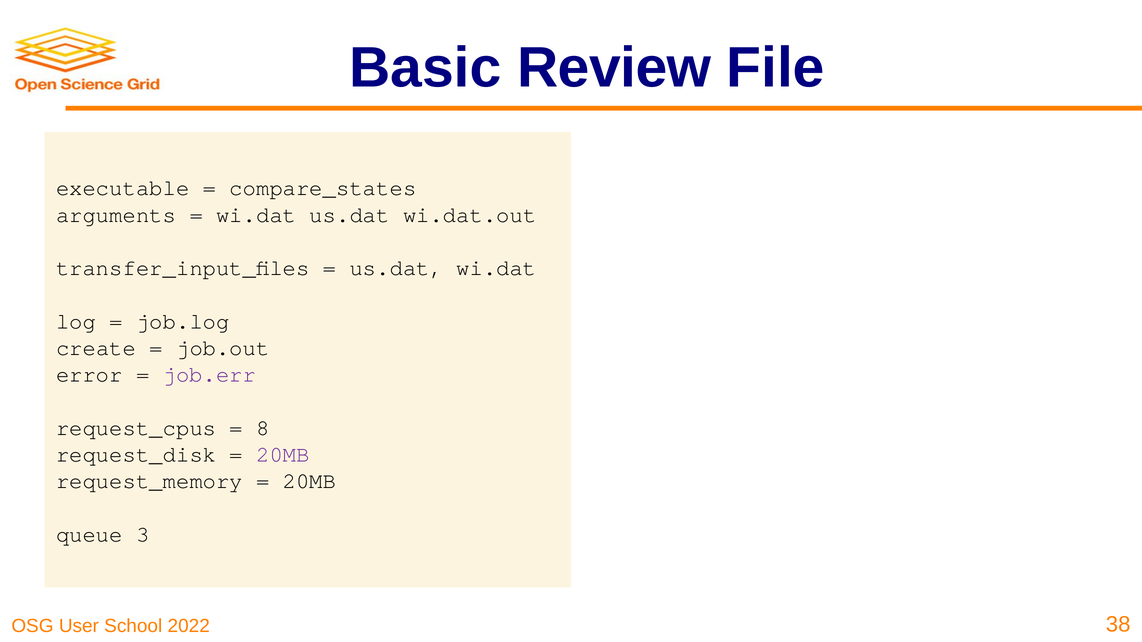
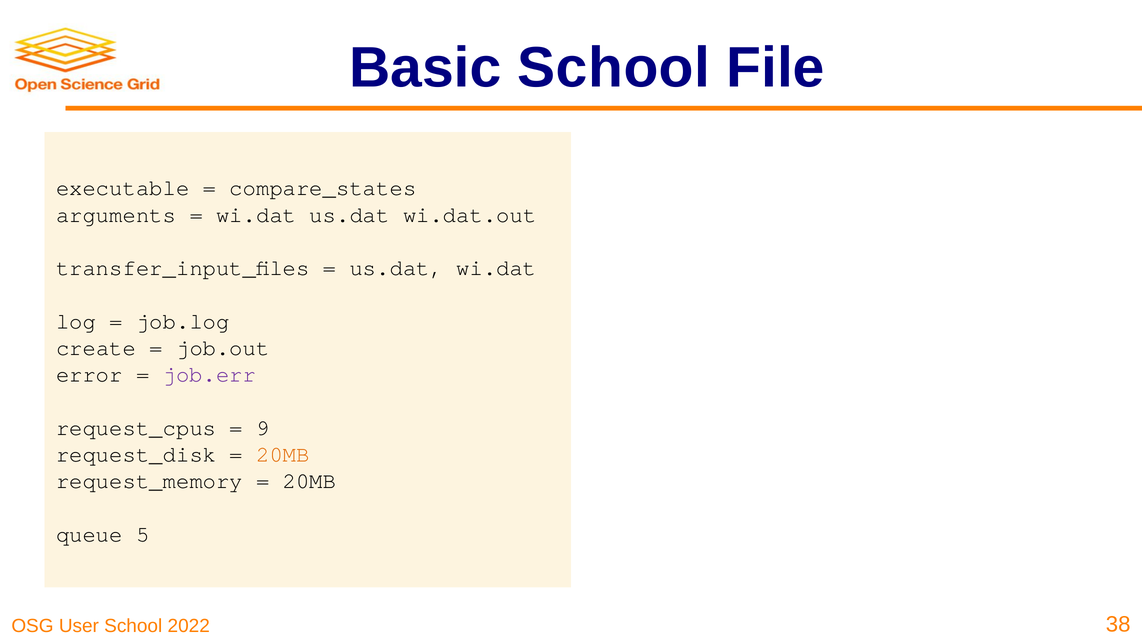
Basic Review: Review -> School (614, 68)
8: 8 -> 9 (263, 428)
20MB colour: purple -> orange (283, 455)
3: 3 -> 5 (143, 535)
